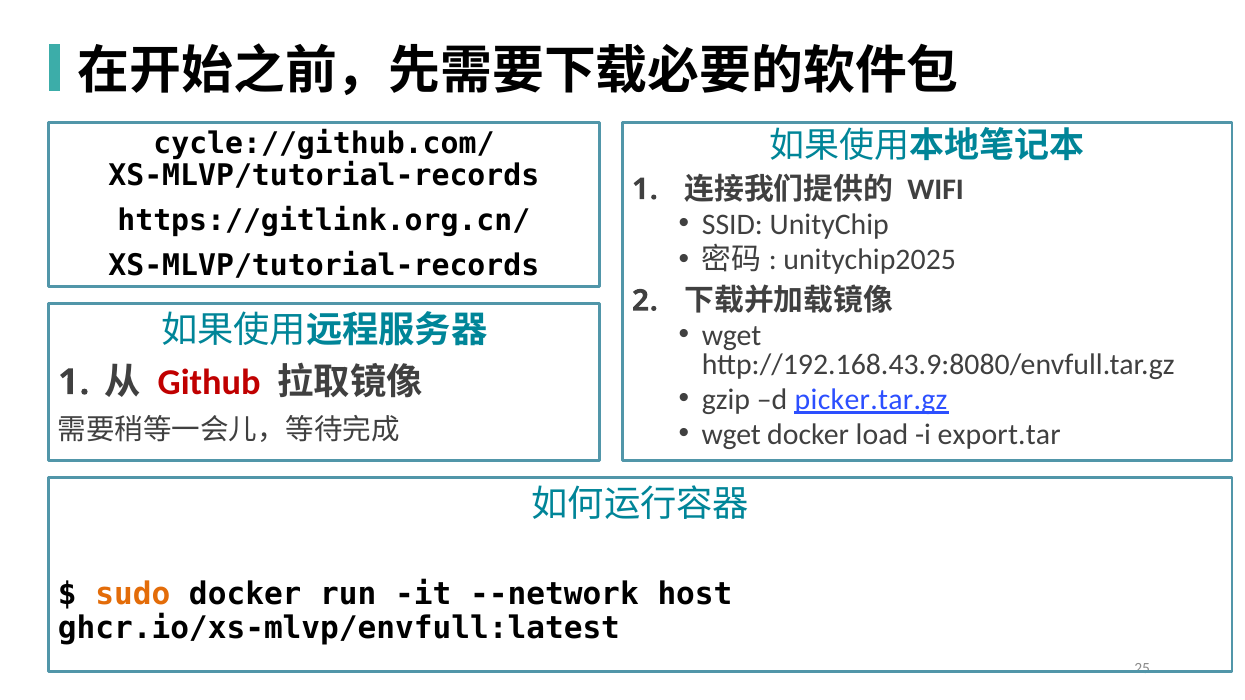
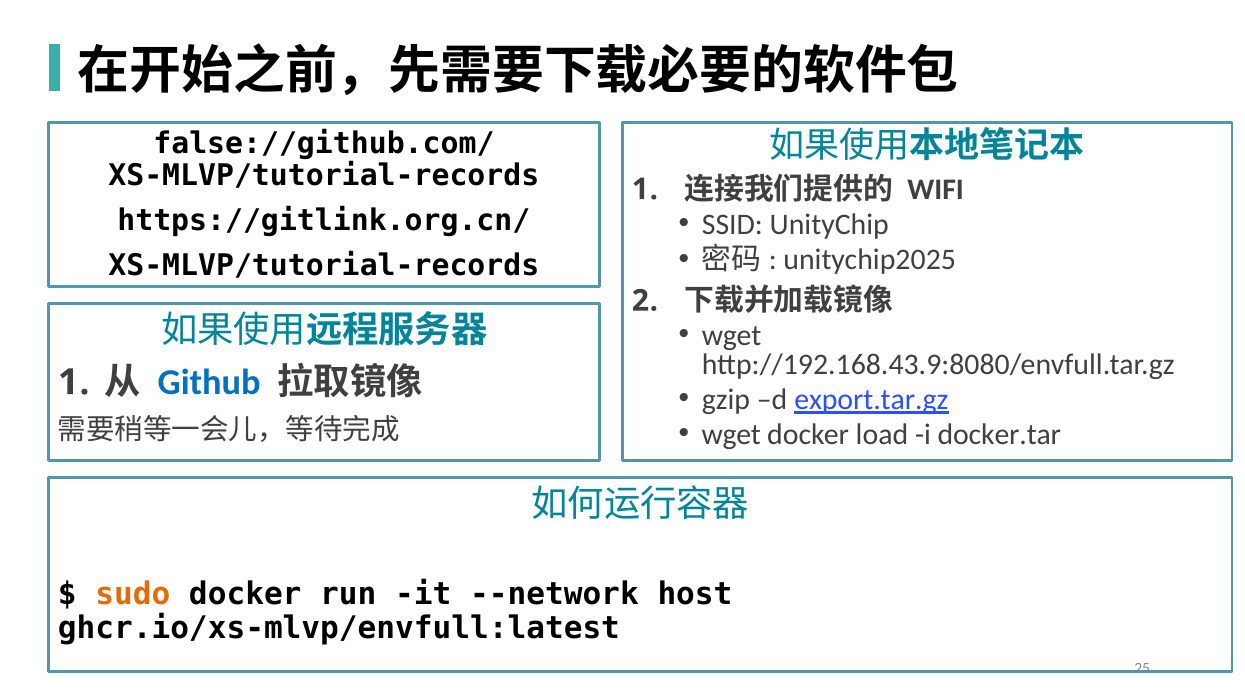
cycle://github.com/: cycle://github.com/ -> false://github.com/ (324, 144)
Github colour: red -> blue (209, 382)
picker.tar.gz: picker.tar.gz -> export.tar.gz (871, 400)
export.tar: export.tar -> docker.tar (999, 435)
